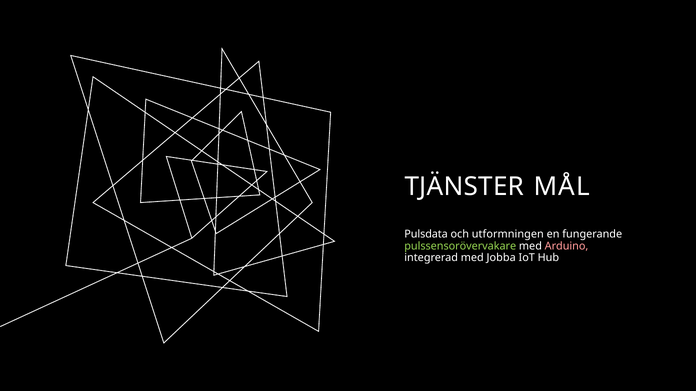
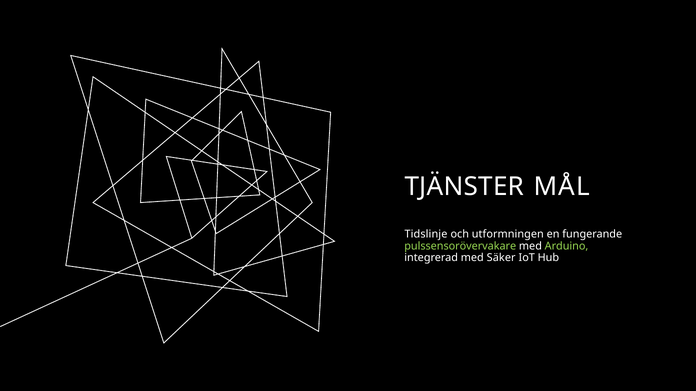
Pulsdata: Pulsdata -> Tidslinje (426, 235)
Arduino colour: pink -> light green (567, 246)
Jobba: Jobba -> Säker (501, 258)
